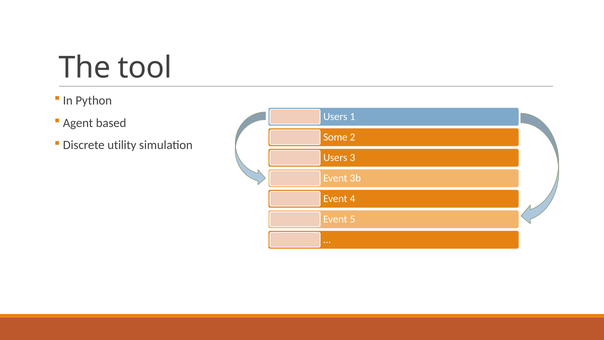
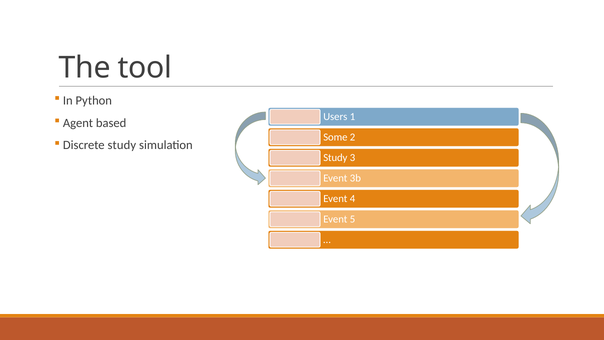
Discrete utility: utility -> study (122, 145)
Users: Users -> Study (335, 158)
